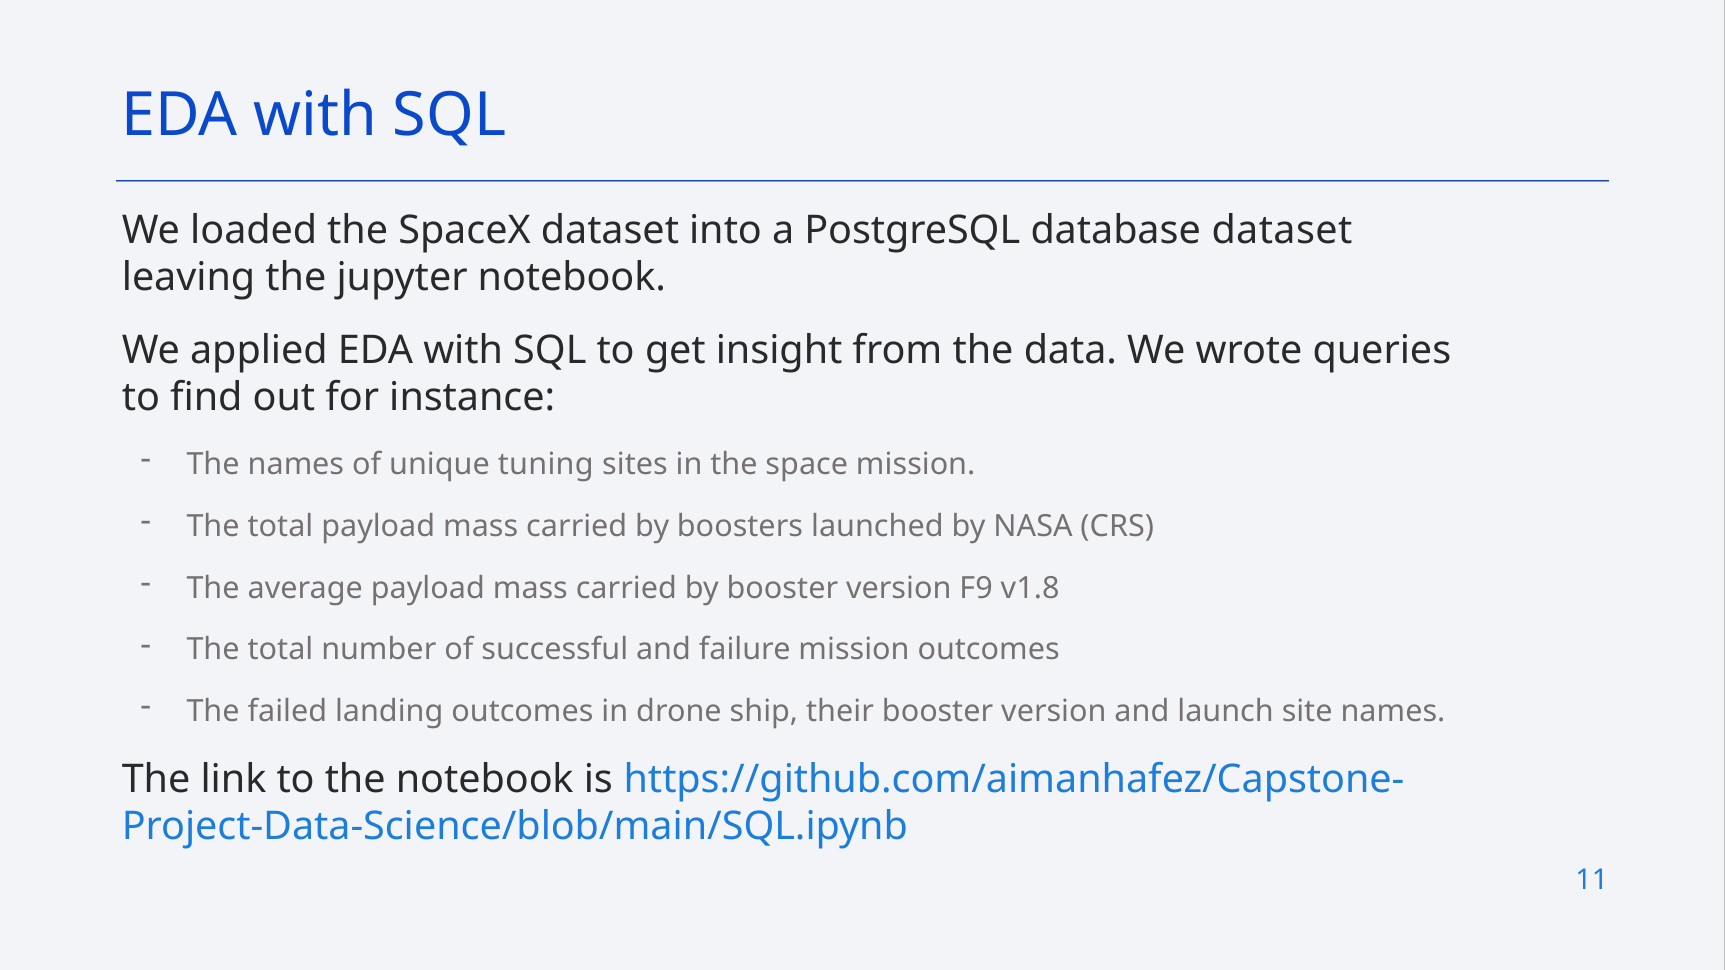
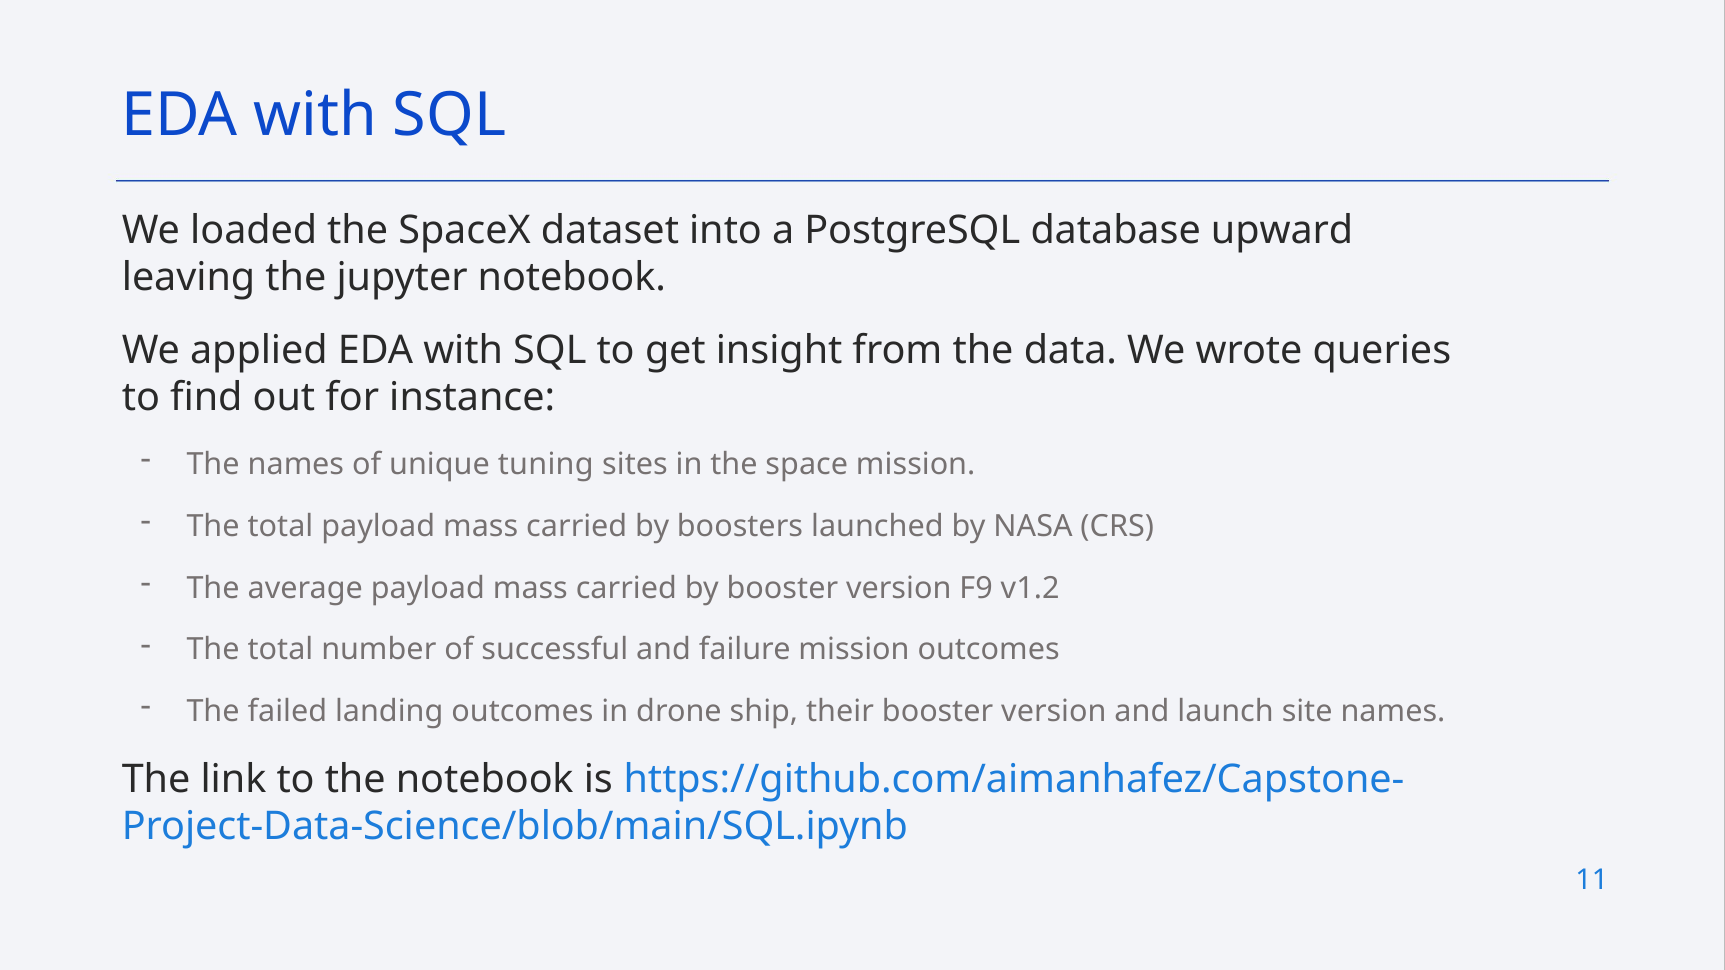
database dataset: dataset -> upward (1282, 231)
v1.8: v1.8 -> v1.2 (1030, 588)
